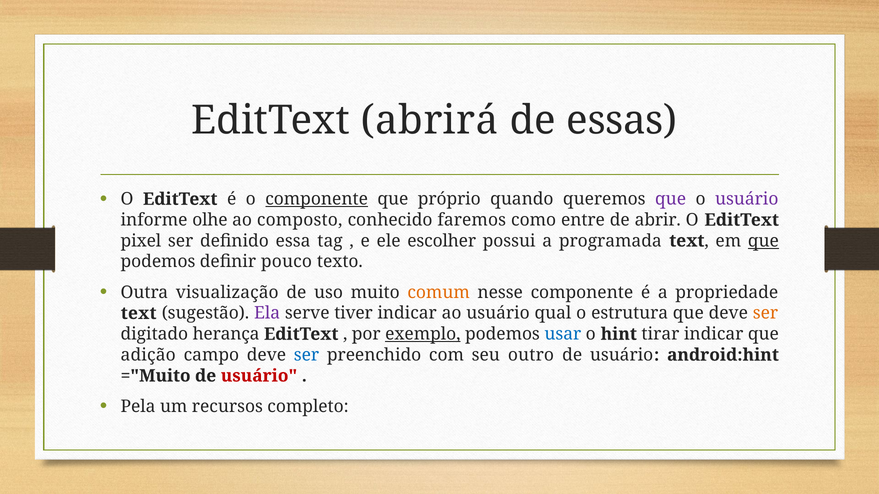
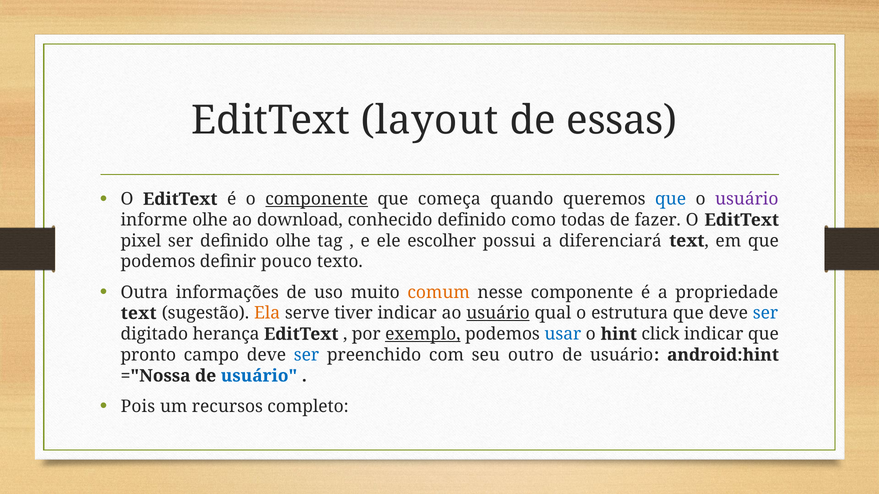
abrirá: abrirá -> layout (430, 121)
próprio: próprio -> começa (449, 199)
que colour: purple -> blue (671, 199)
composto: composto -> download (300, 220)
conhecido faremos: faremos -> definido (472, 220)
entre: entre -> todas (583, 220)
abrir: abrir -> fazer (658, 220)
definido essa: essa -> olhe (293, 241)
programada: programada -> diferenciará (610, 241)
que underline: present -> none (763, 241)
visualização: visualização -> informações (227, 293)
Ela colour: purple -> orange (267, 314)
usuário underline: none -> present (498, 314)
ser colour: orange -> blue (766, 314)
tirar: tirar -> click (660, 334)
adição: adição -> pronto (148, 355)
="Muito: ="Muito -> ="Nossa (156, 376)
usuário colour: red -> blue (259, 376)
Pela: Pela -> Pois (138, 407)
